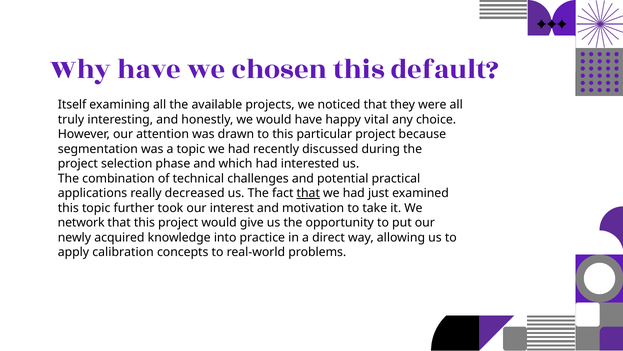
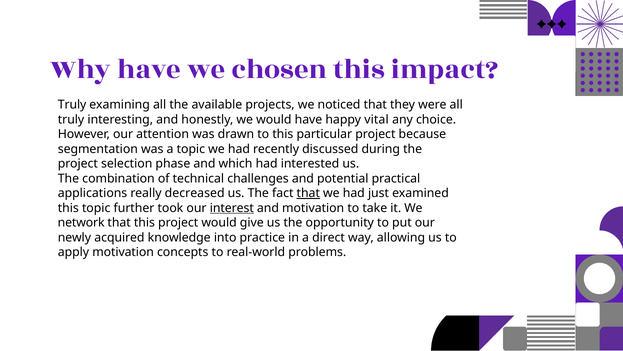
default: default -> impact (445, 69)
Itself: Itself -> Truly (72, 105)
interest underline: none -> present (232, 208)
apply calibration: calibration -> motivation (123, 252)
